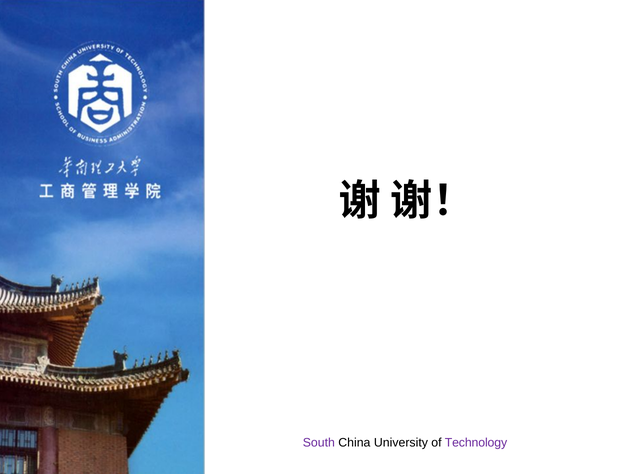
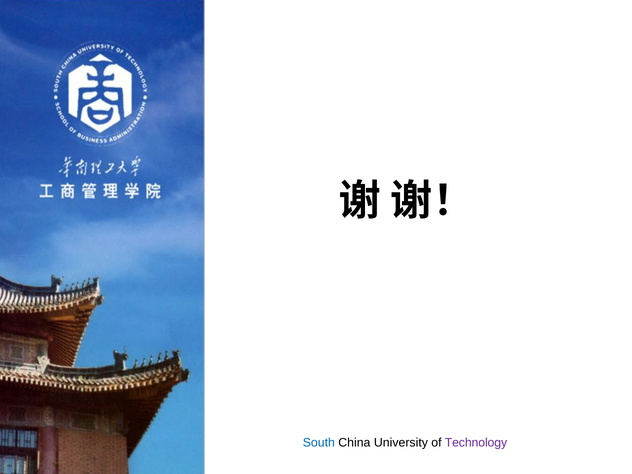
South colour: purple -> blue (319, 442)
